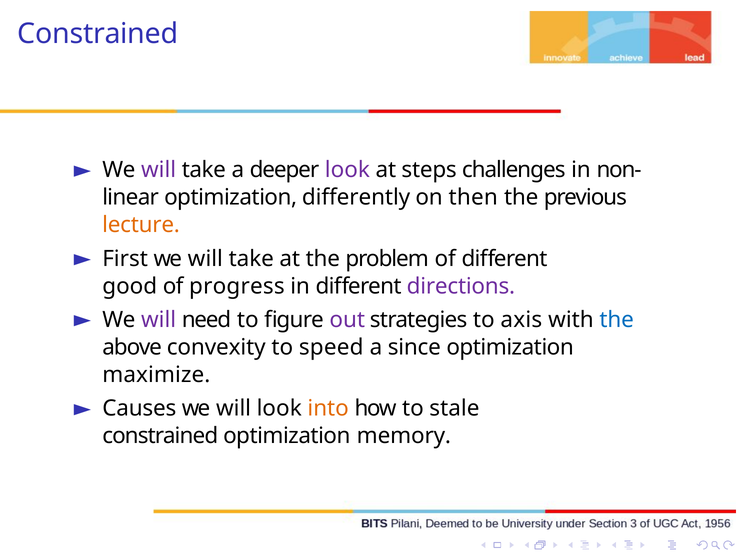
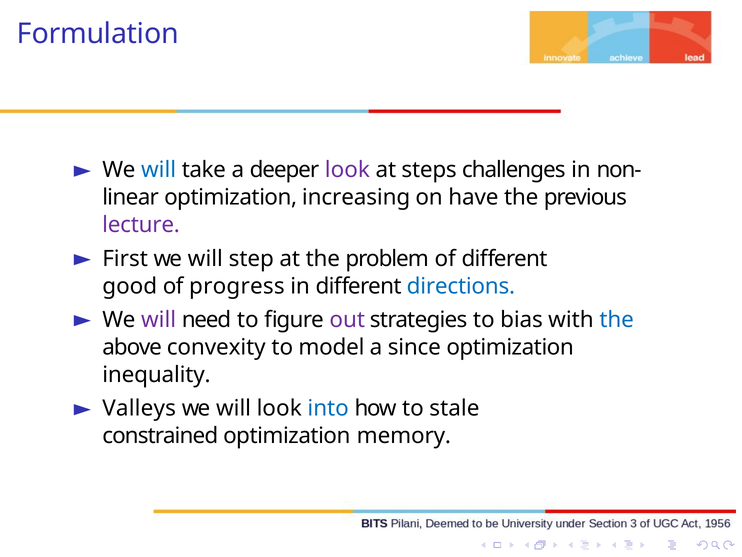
Constrained: Constrained -> Formulation (98, 34)
will colour: purple -> blue (159, 170)
differently: differently -> increasing (356, 197)
then: then -> have (473, 197)
lecture colour: orange -> purple (141, 225)
First we will take: take -> step (251, 259)
directions colour: purple -> blue (461, 286)
axis: axis -> bias (522, 320)
speed: speed -> model (331, 347)
maximize: maximize -> inequality (156, 375)
Causes: Causes -> Valleys (139, 408)
into colour: orange -> blue (328, 408)
